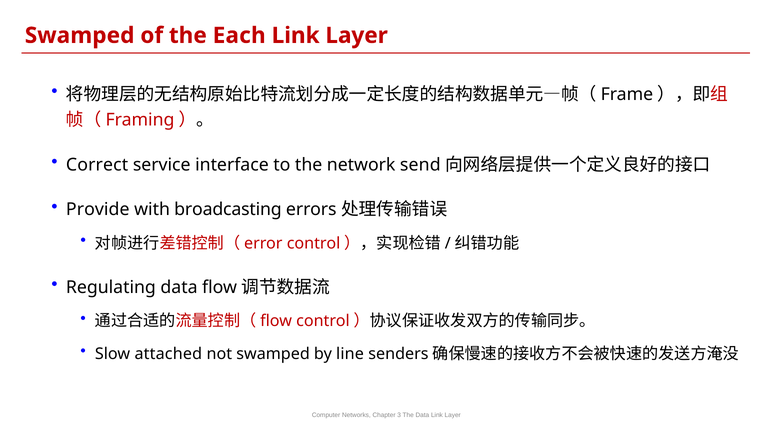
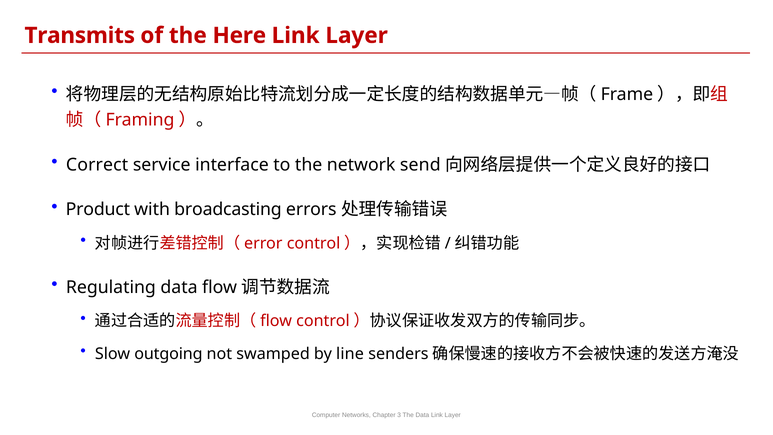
Swamped: Swamped -> Transmits (80, 35)
Each: Each -> Here (239, 35)
Provide: Provide -> Product (98, 209)
attached: attached -> outgoing (168, 354)
